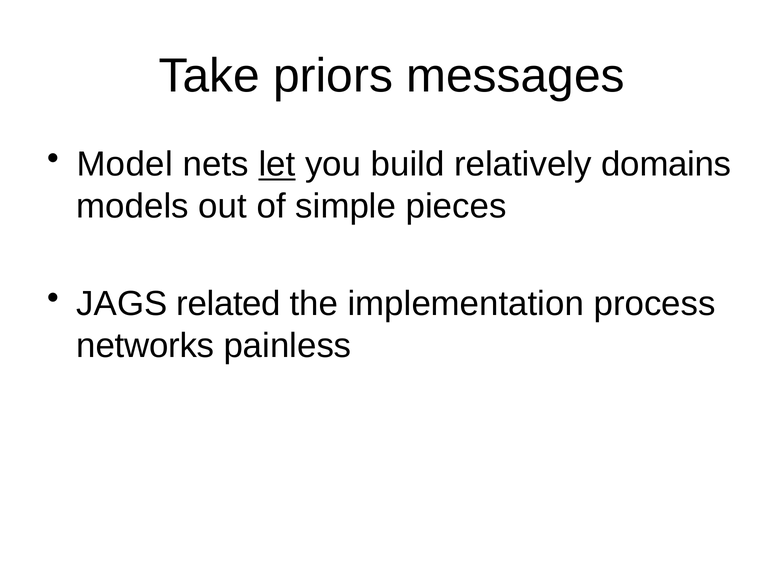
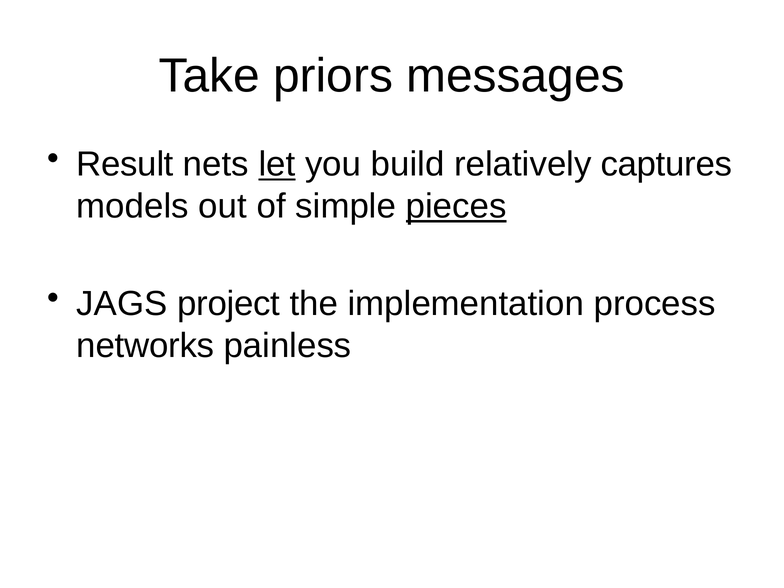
Model: Model -> Result (125, 164)
domains: domains -> captures (666, 164)
pieces underline: none -> present (456, 206)
related: related -> project (229, 304)
